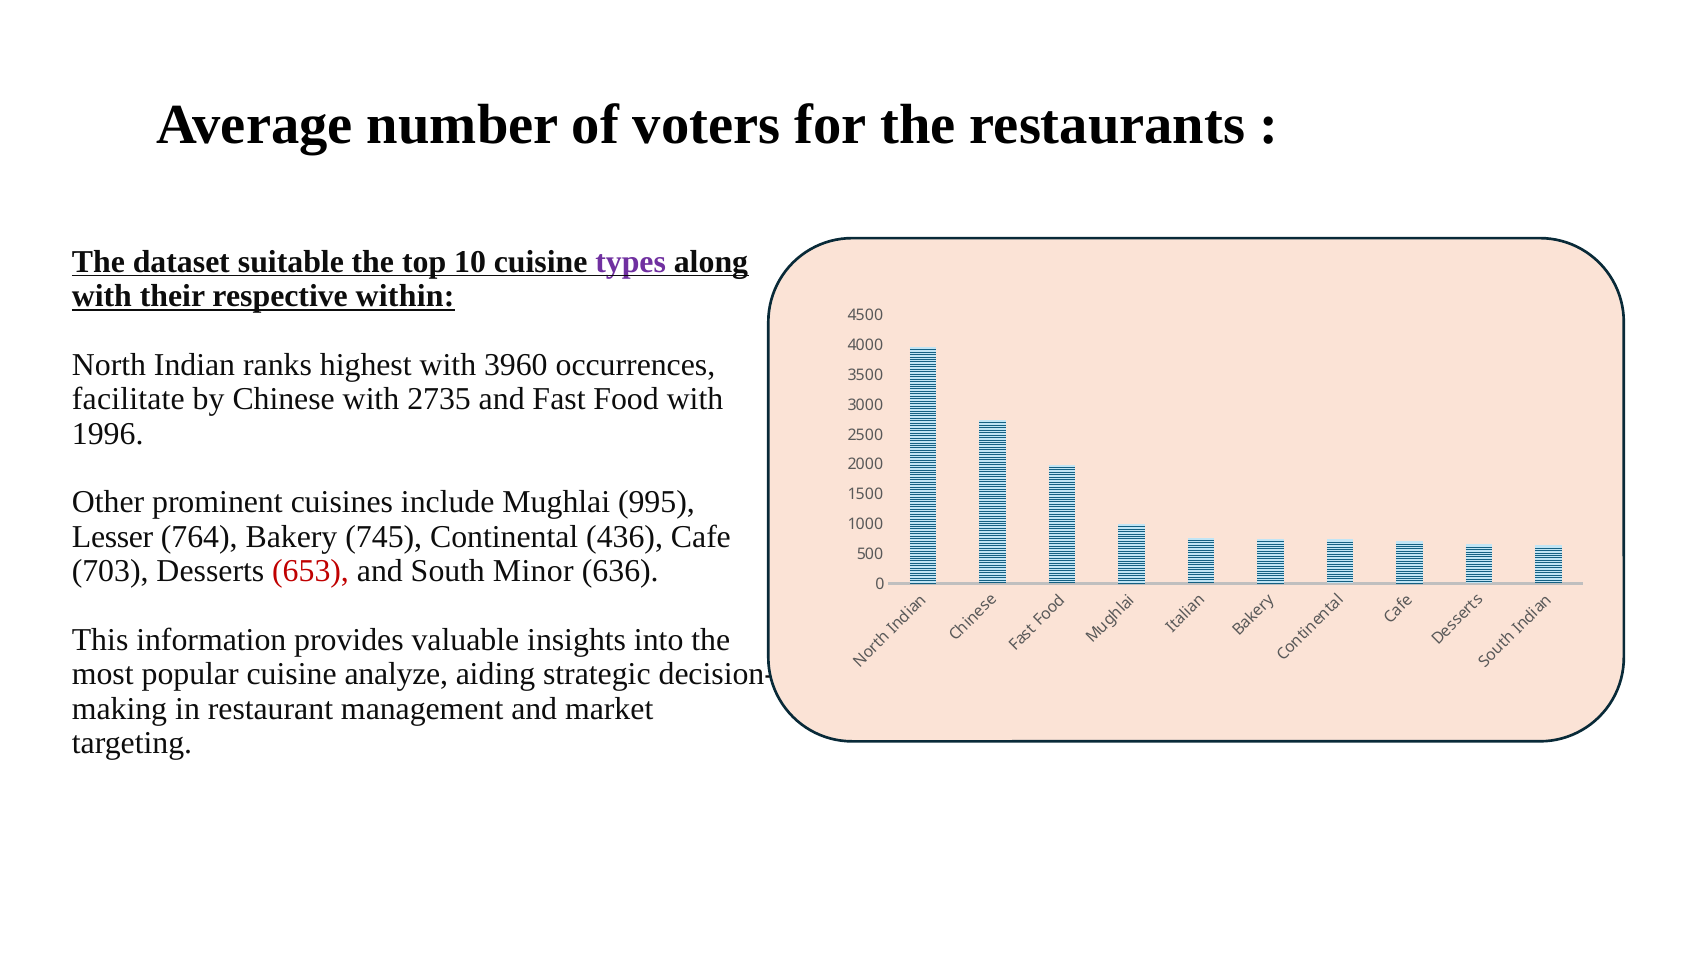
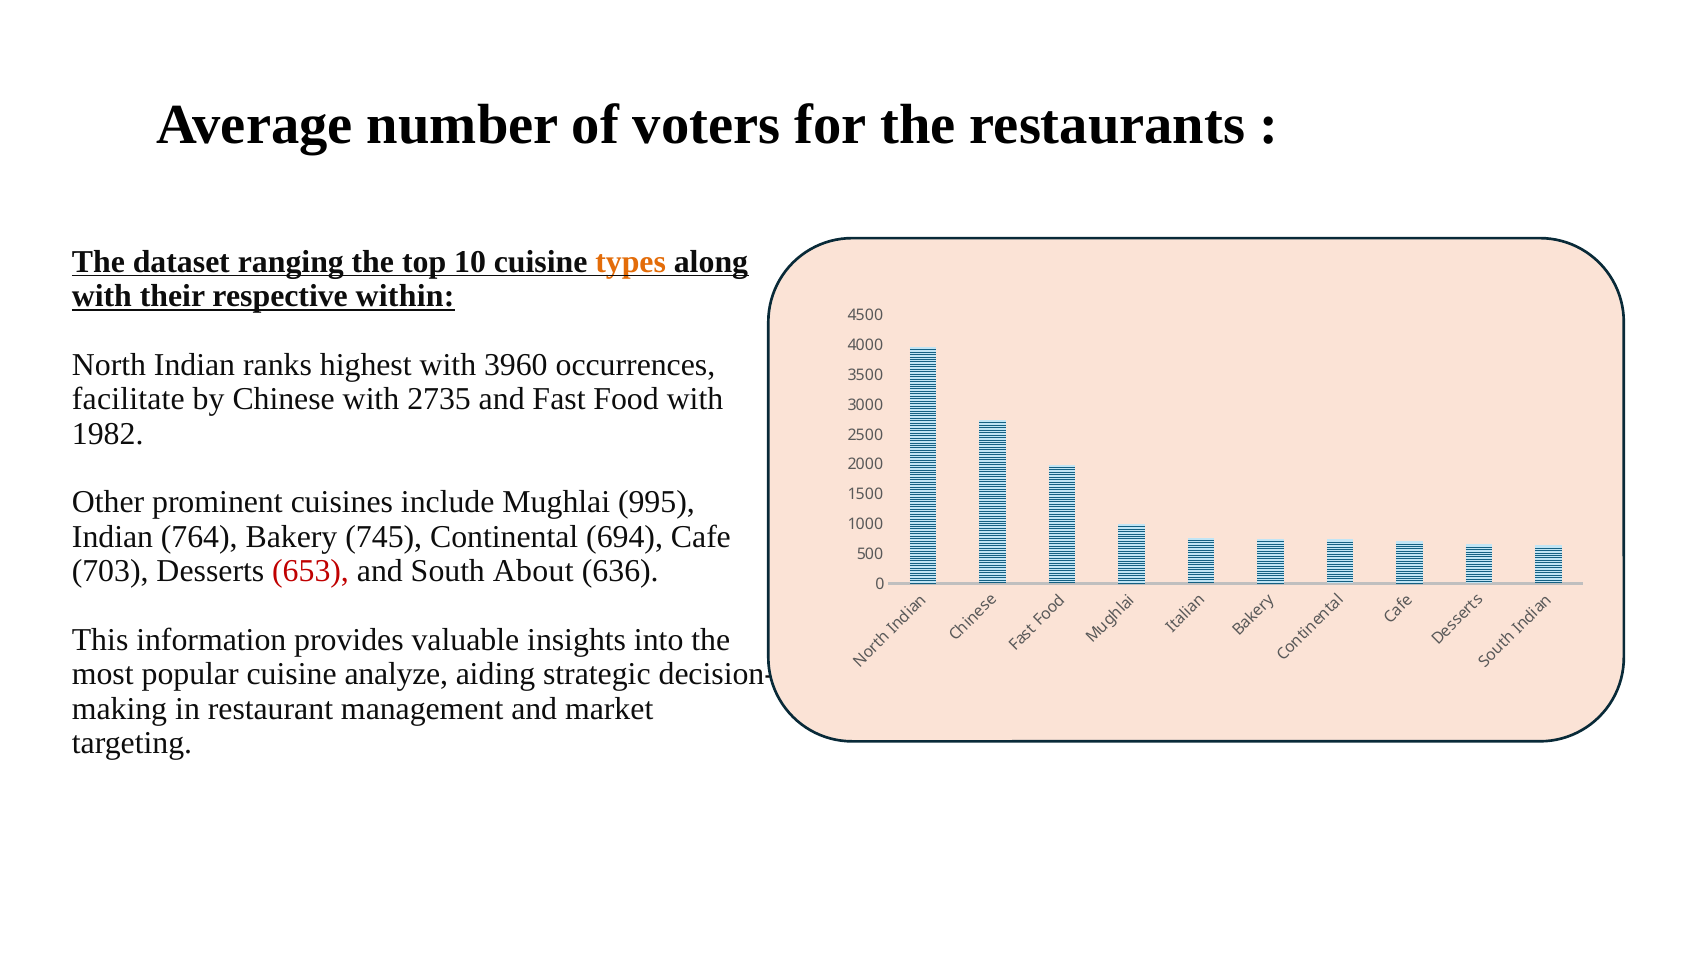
suitable: suitable -> ranging (291, 261)
types colour: purple -> orange (631, 261)
1996: 1996 -> 1982 (108, 433)
Lesser: Lesser -> Indian (113, 536)
436: 436 -> 694 (625, 536)
Minor: Minor -> About (533, 571)
